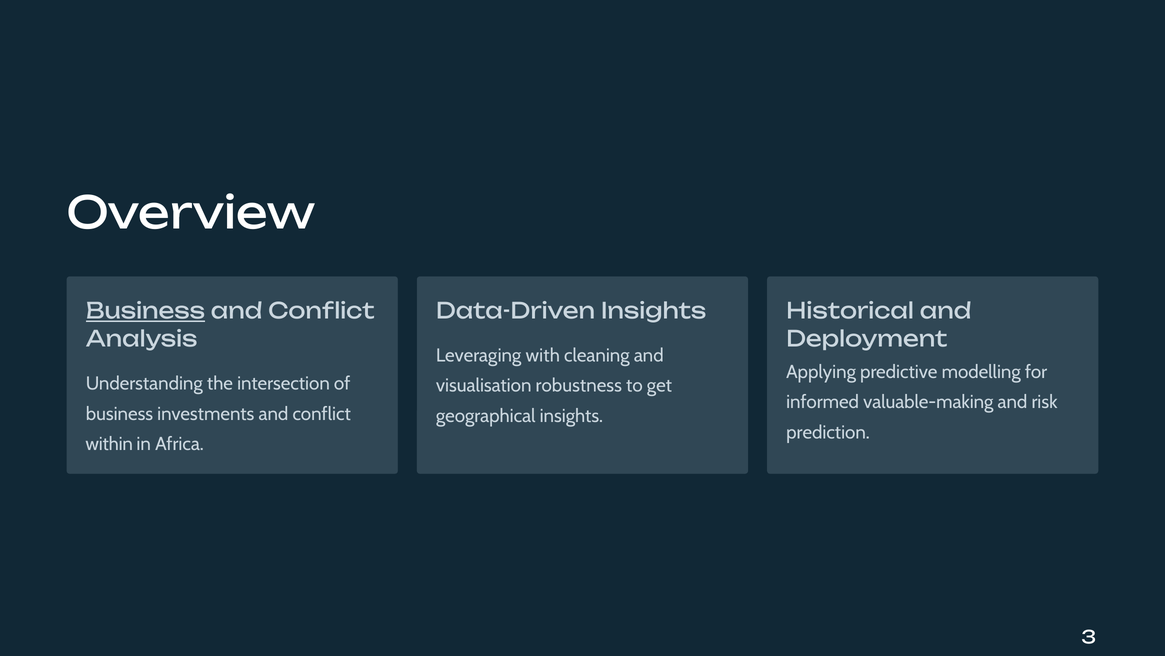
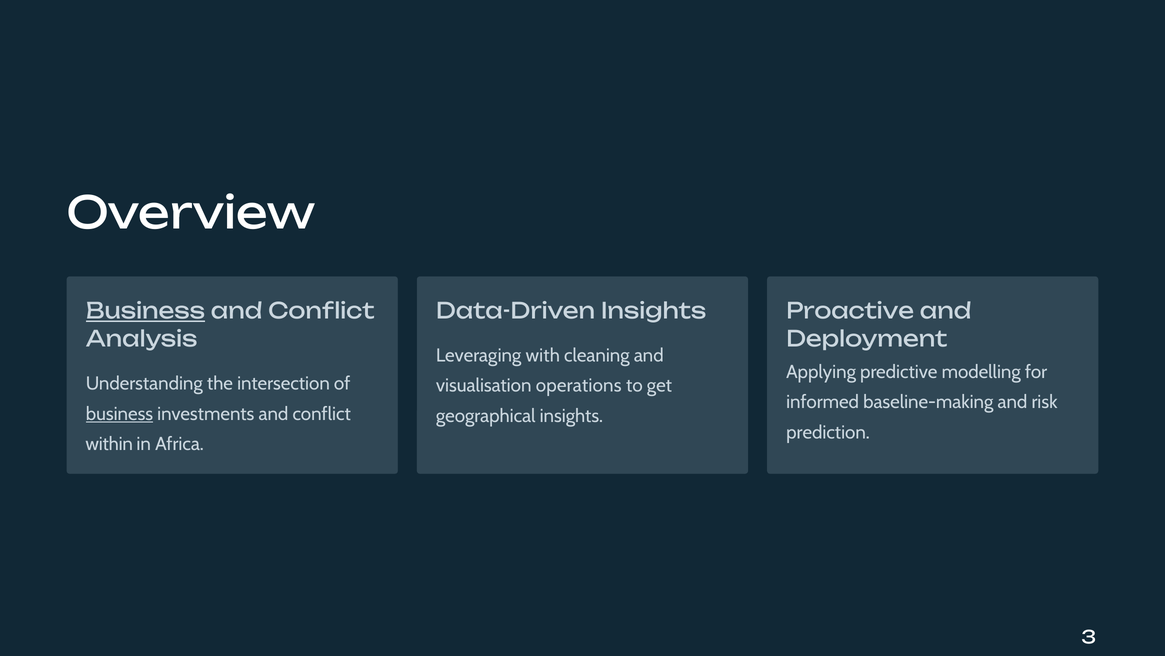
Historical: Historical -> Proactive (850, 311)
robustness: robustness -> operations (579, 385)
valuable-making: valuable-making -> baseline-making (928, 402)
business underline: none -> present (119, 413)
